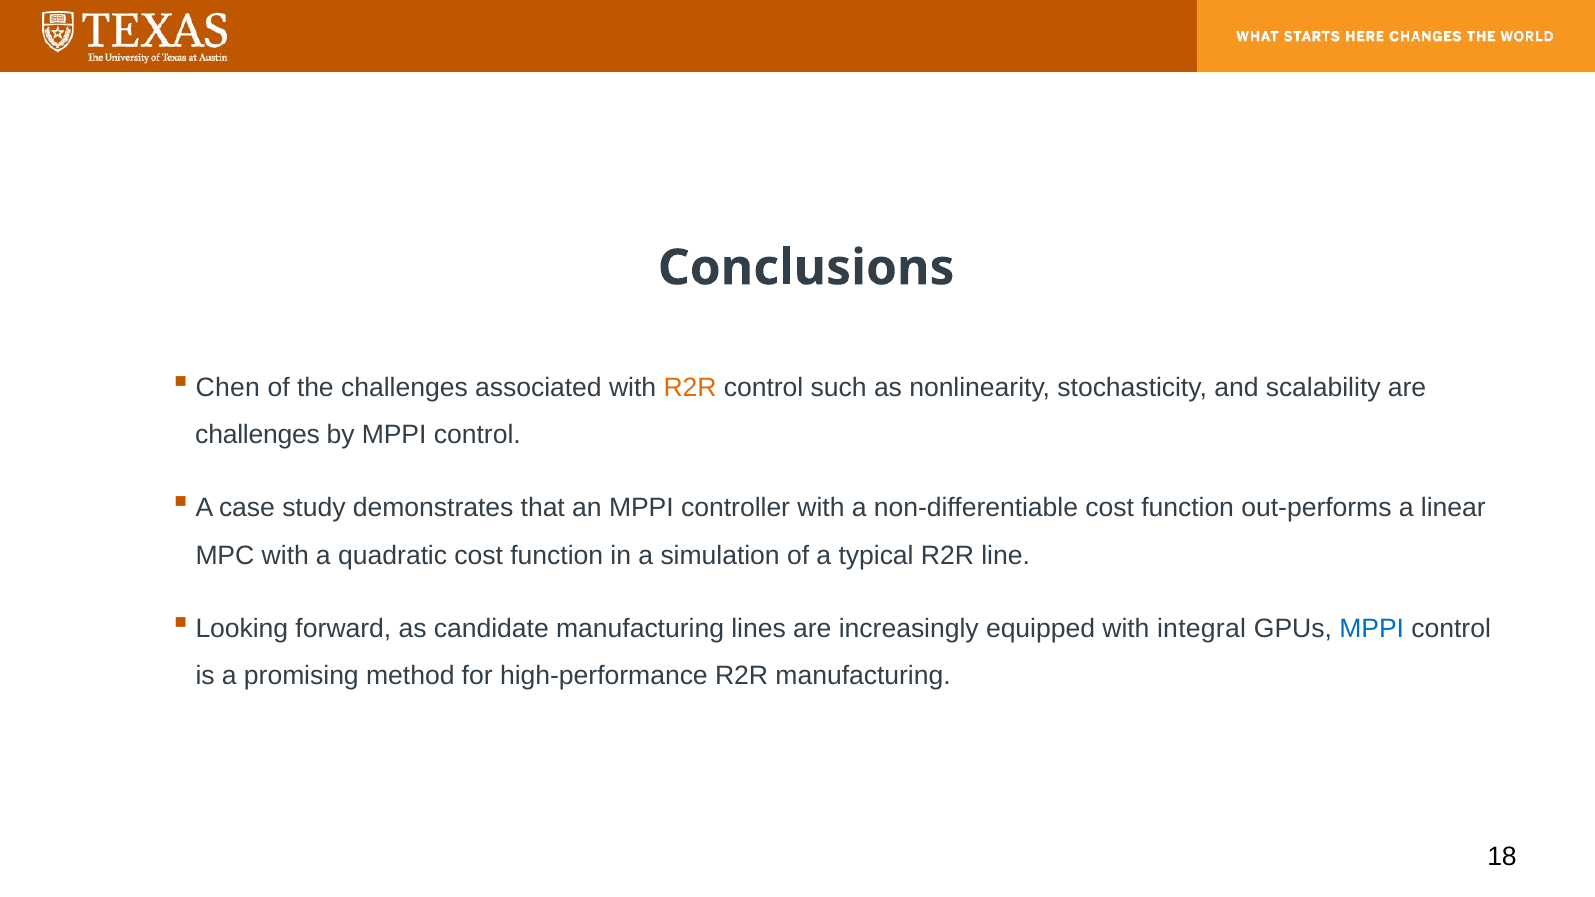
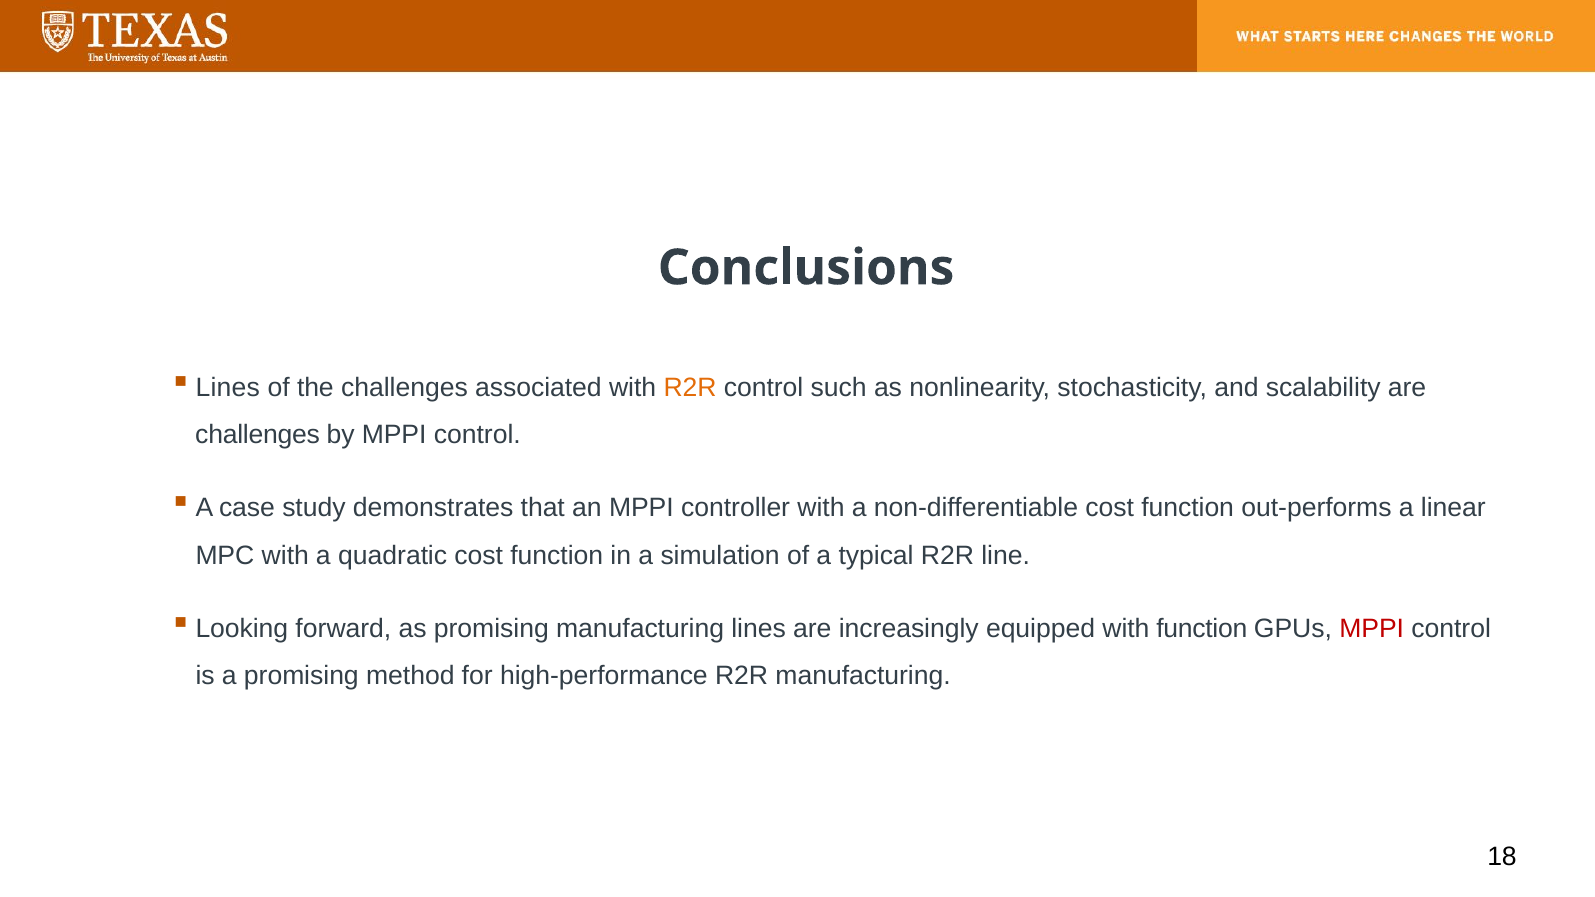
Chen: Chen -> Lines (228, 387)
as candidate: candidate -> promising (491, 628)
with integral: integral -> function (1202, 628)
MPPI colour: blue -> red (1372, 628)
